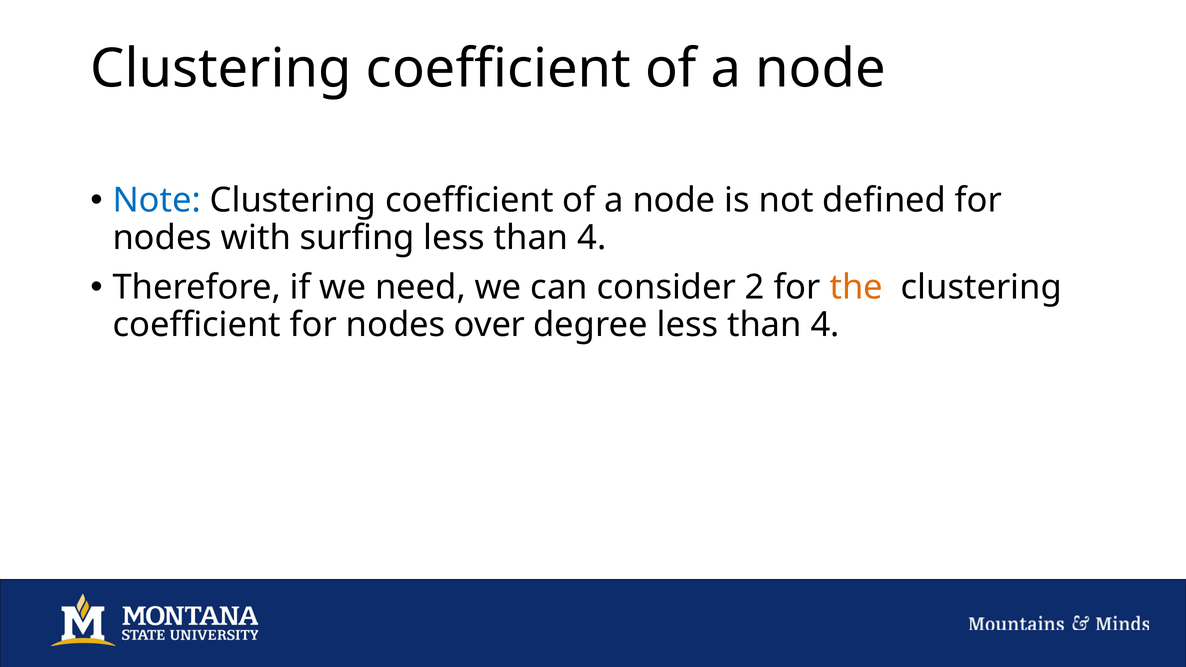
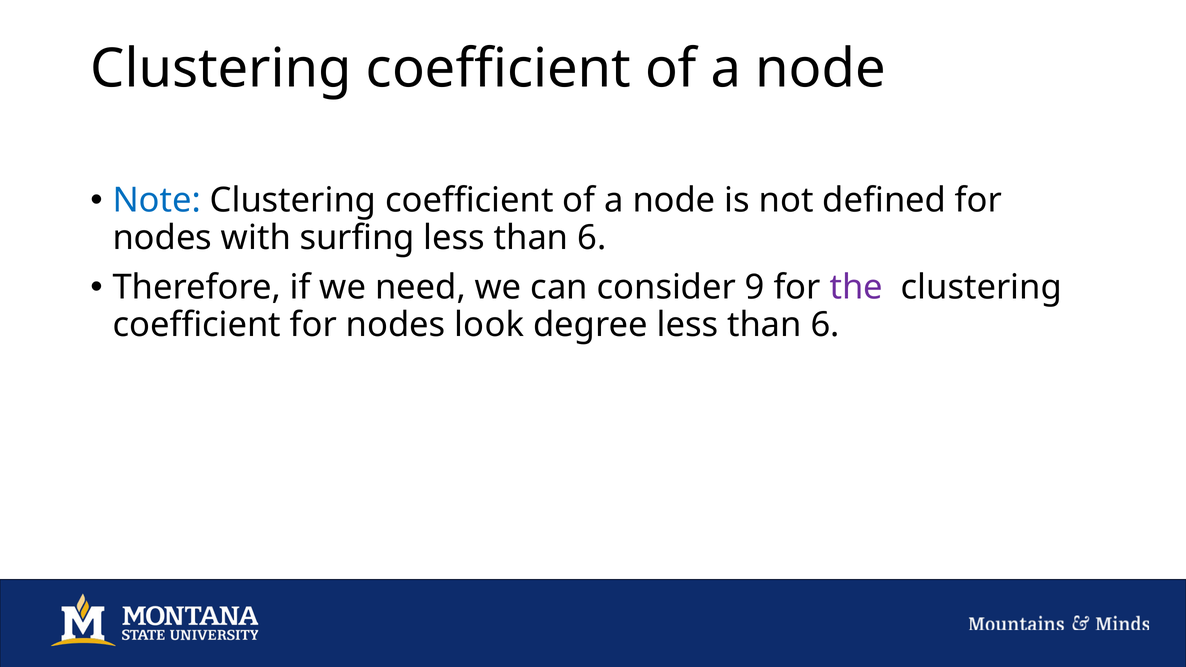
4: 4 -> 6 (592, 238)
2: 2 -> 9 (755, 288)
the colour: orange -> purple (856, 288)
over: over -> look (489, 325)
degree less than 4: 4 -> 6 (825, 325)
